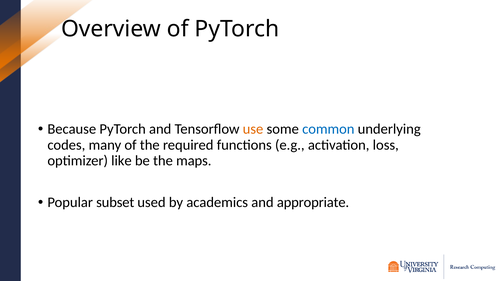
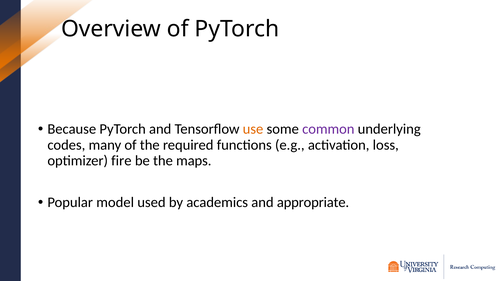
common colour: blue -> purple (328, 129)
like: like -> fire (121, 161)
subset: subset -> model (115, 203)
